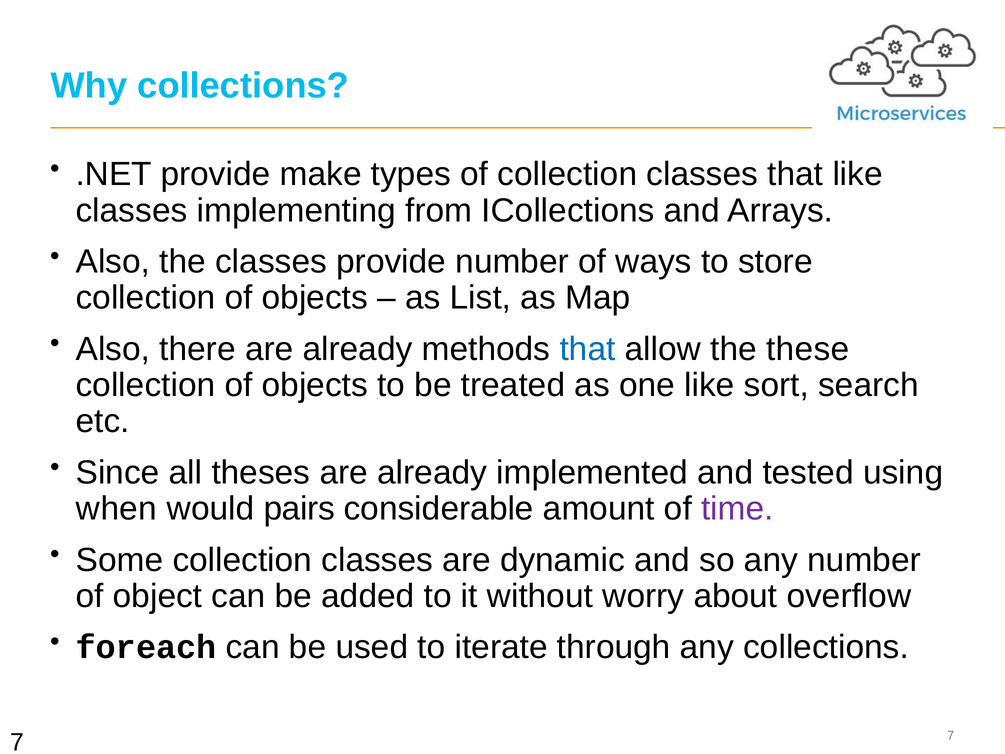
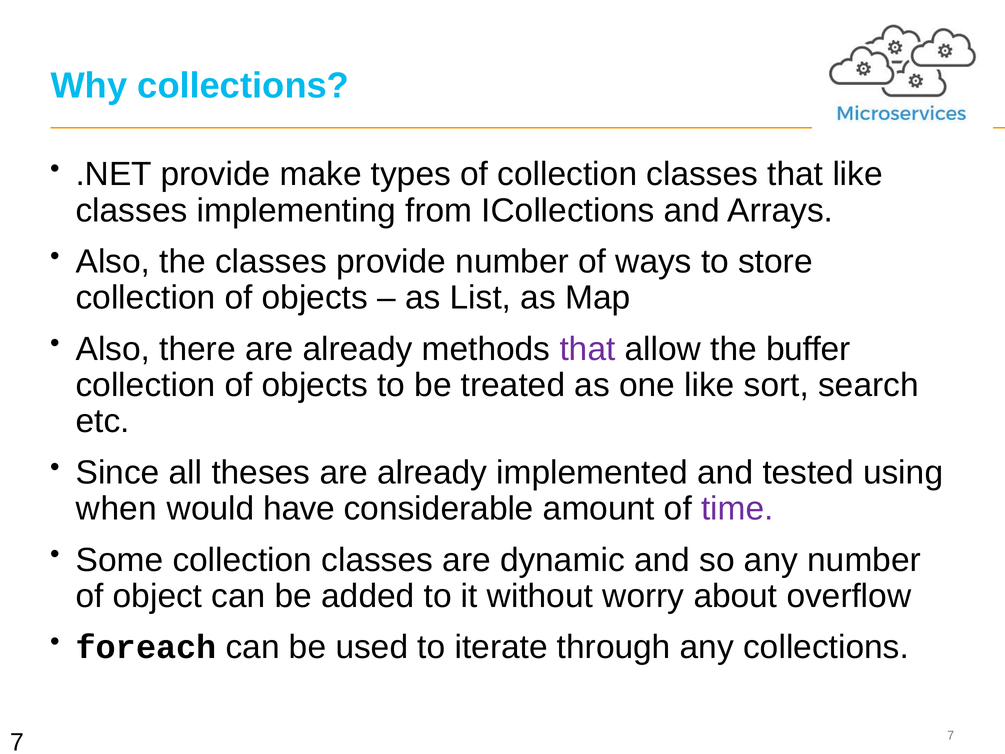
that colour: blue -> purple (588, 349)
these: these -> buffer (808, 349)
pairs: pairs -> have (299, 509)
